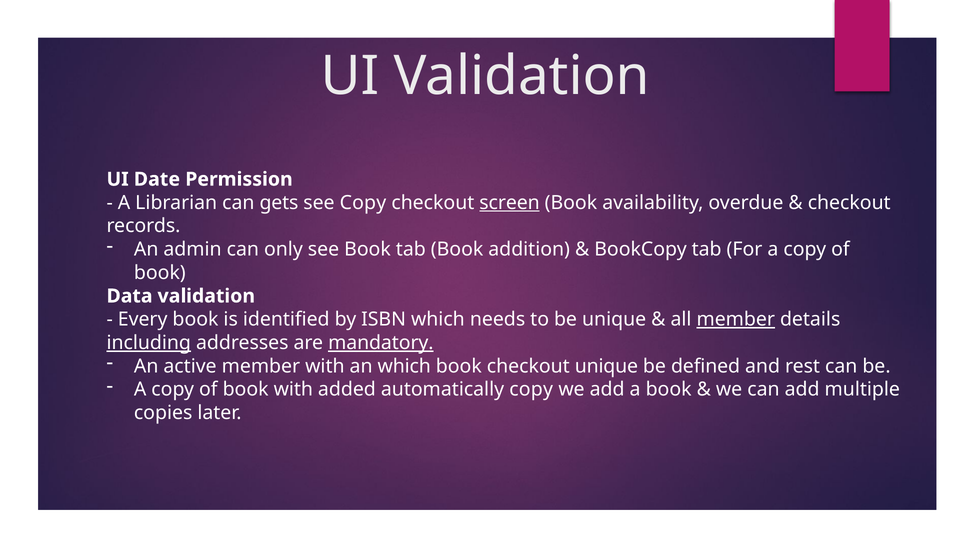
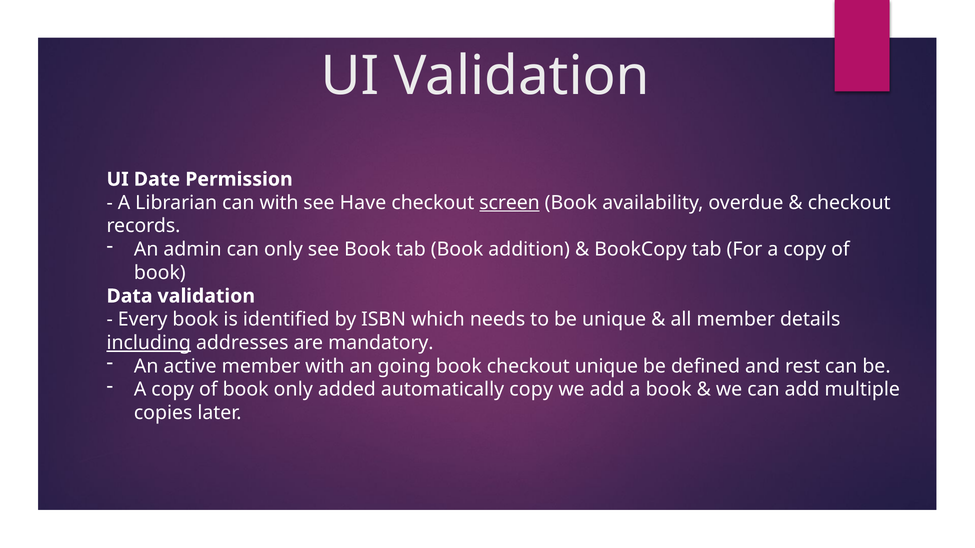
can gets: gets -> with (279, 203)
see Copy: Copy -> Have (363, 203)
member underline: present -> none (736, 320)
mandatory underline: present -> none (381, 343)
an which: which -> going (404, 366)
book with: with -> only (293, 390)
